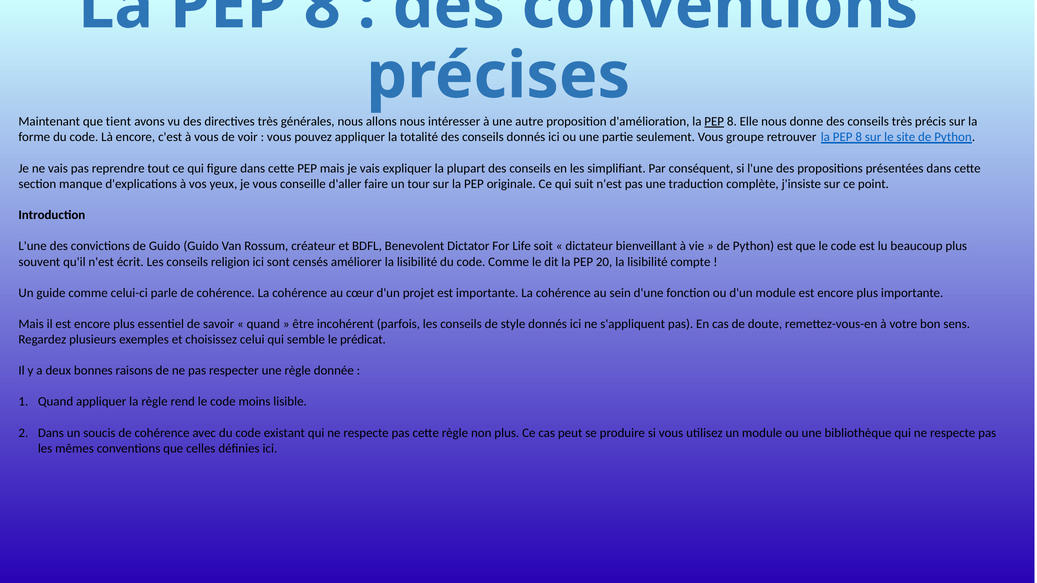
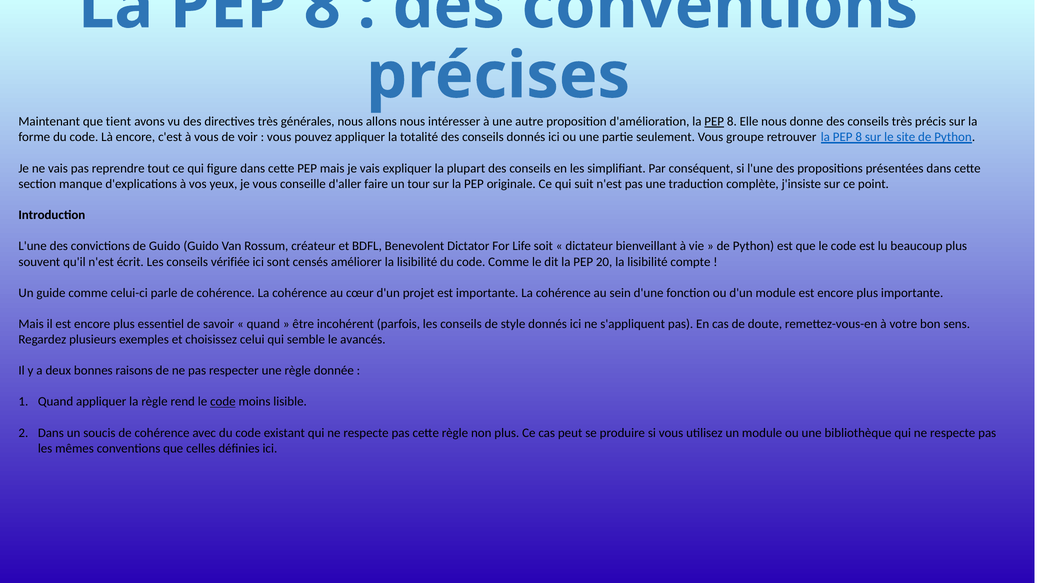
religion: religion -> vérifiée (230, 262)
prédicat: prédicat -> avancés (363, 340)
code underline: none -> present (223, 402)
